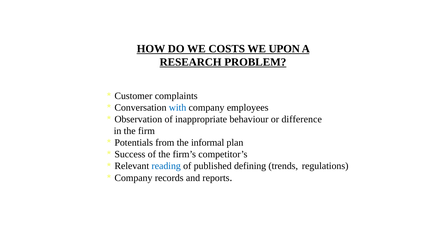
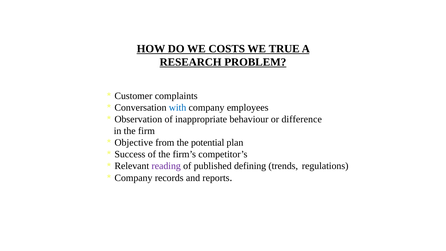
UPON: UPON -> TRUE (284, 49)
Potentials: Potentials -> Objective (134, 143)
informal: informal -> potential (208, 143)
reading colour: blue -> purple (166, 166)
